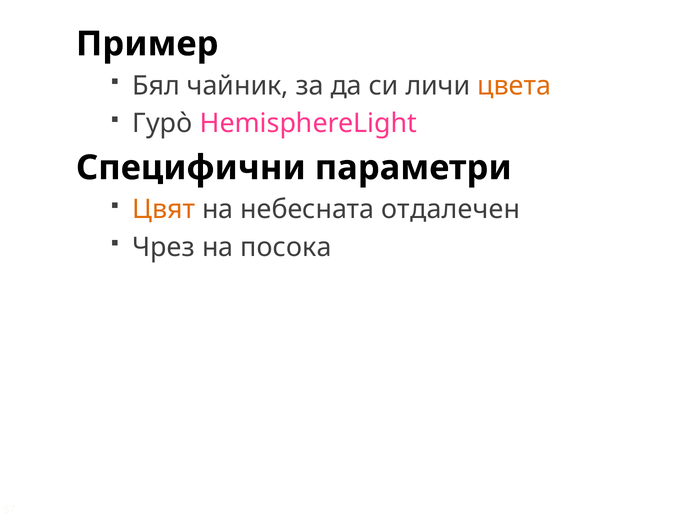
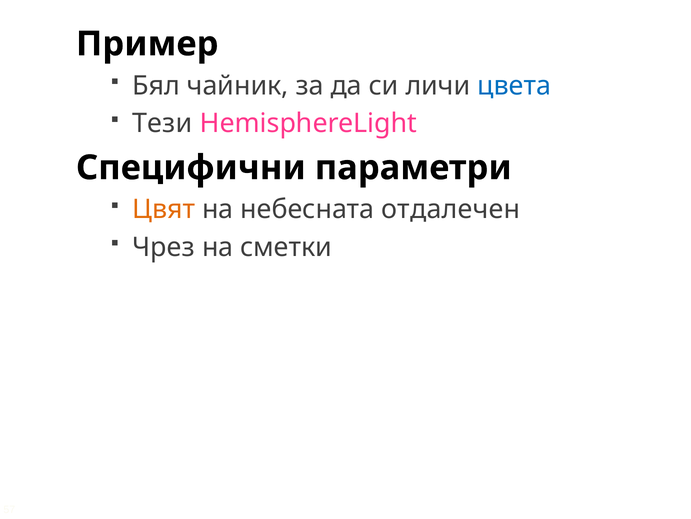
цвета colour: orange -> blue (514, 86)
Гурò: Гурò -> Тези (162, 123)
посока: посока -> сметки (286, 247)
